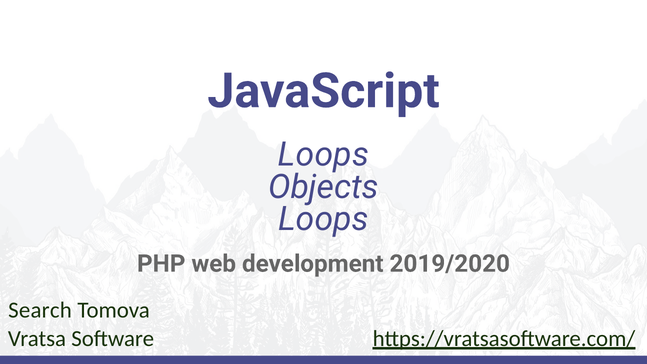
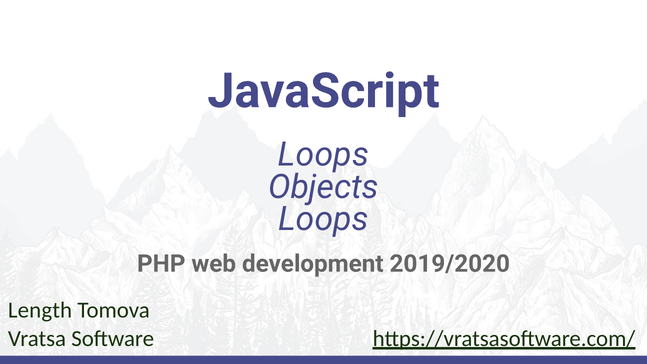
Search: Search -> Length (40, 310)
